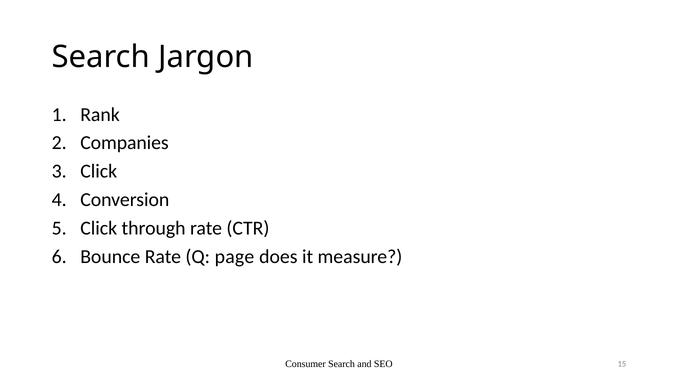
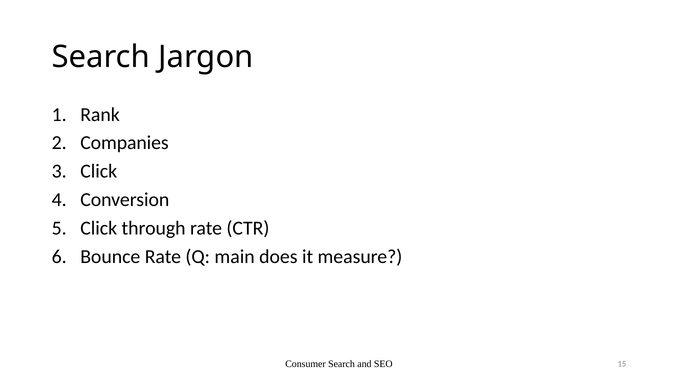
page: page -> main (235, 257)
